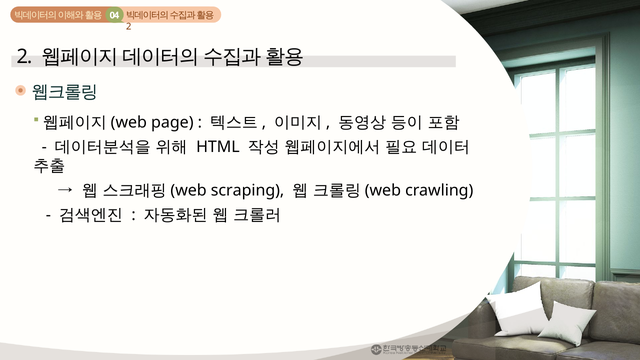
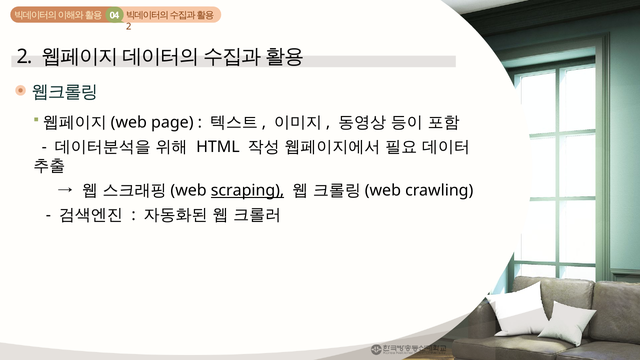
scraping underline: none -> present (248, 191)
